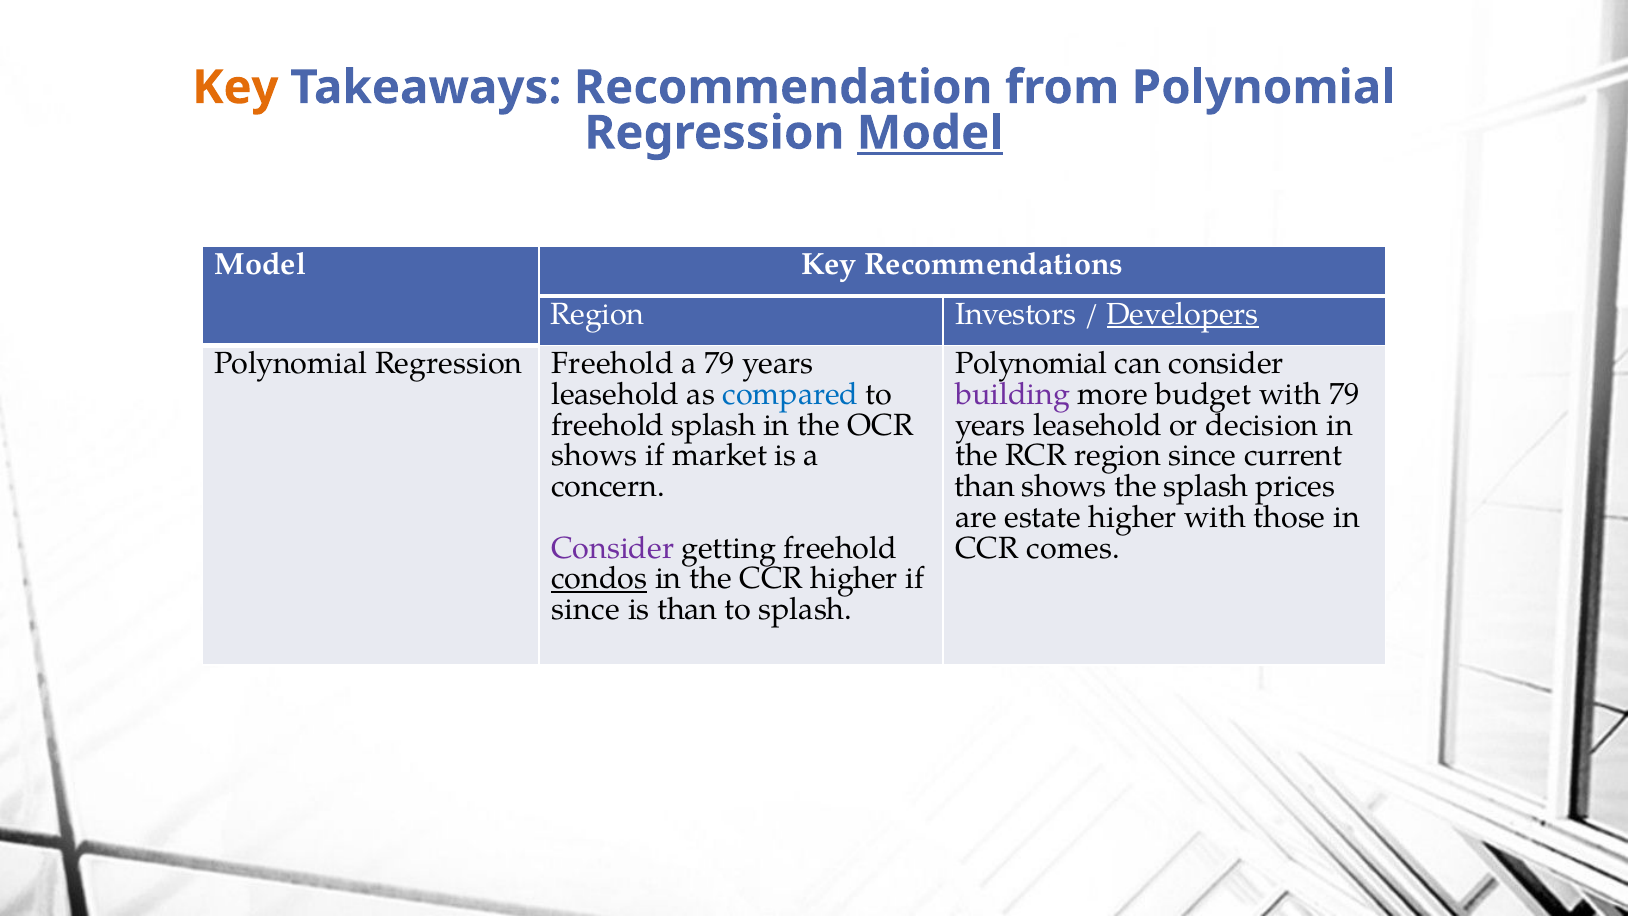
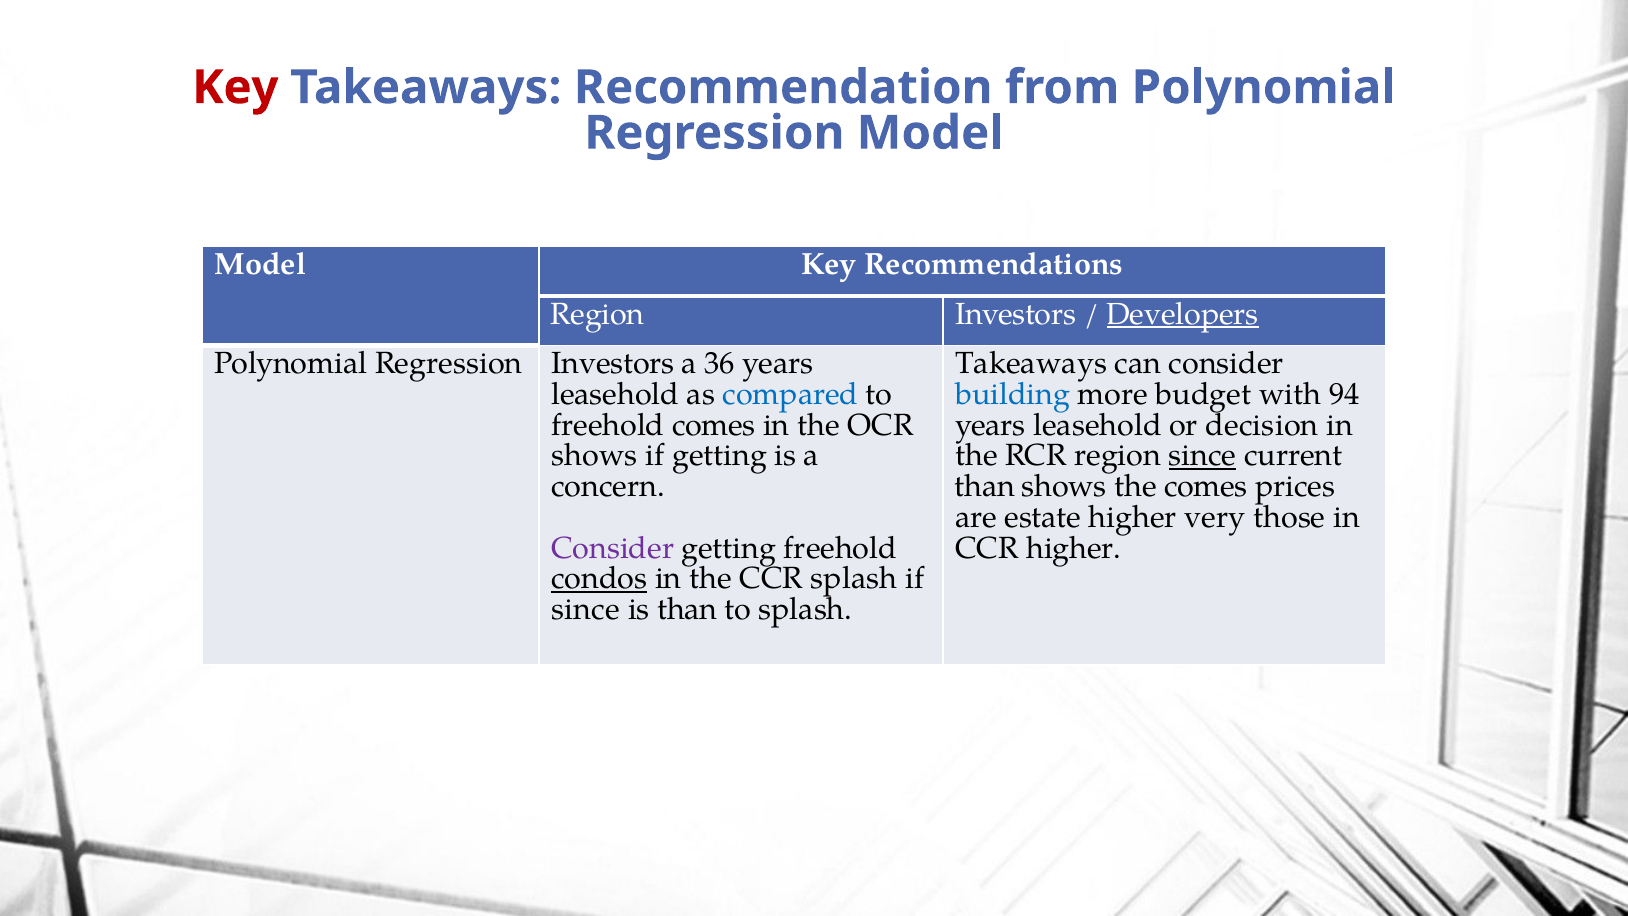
Key colour: orange -> red (235, 88)
Model underline: present -> none (930, 133)
Regression Freehold: Freehold -> Investors (613, 364)
a 79: 79 -> 36 (720, 364)
Polynomial: Polynomial -> Takeaways (1031, 364)
building colour: purple -> blue (1013, 394)
with 79: 79 -> 94 (1345, 394)
freehold splash: splash -> comes (714, 425)
if market: market -> getting (720, 456)
since underline: none -> present (1203, 456)
the splash: splash -> comes (1206, 487)
higher with: with -> very (1215, 517)
CCR comes: comes -> higher (1074, 548)
CCR higher: higher -> splash (854, 579)
